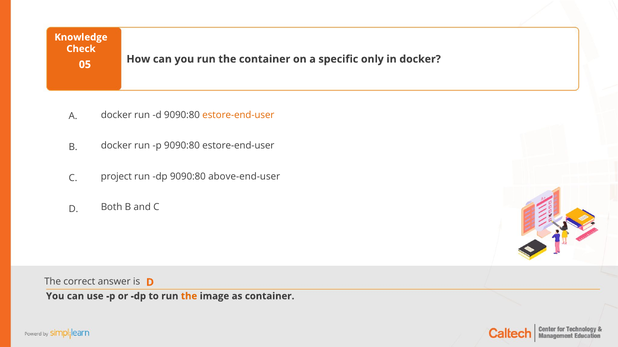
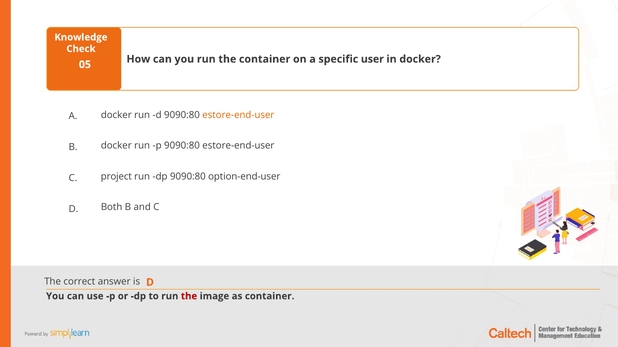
only: only -> user (372, 59)
above-end-user: above-end-user -> option-end-user (244, 177)
the colour: orange -> red (189, 297)
